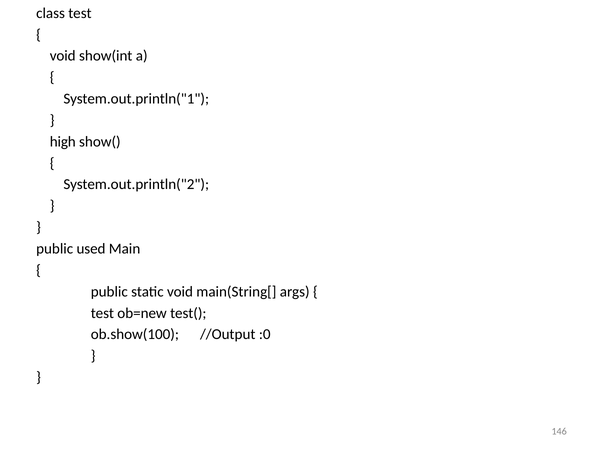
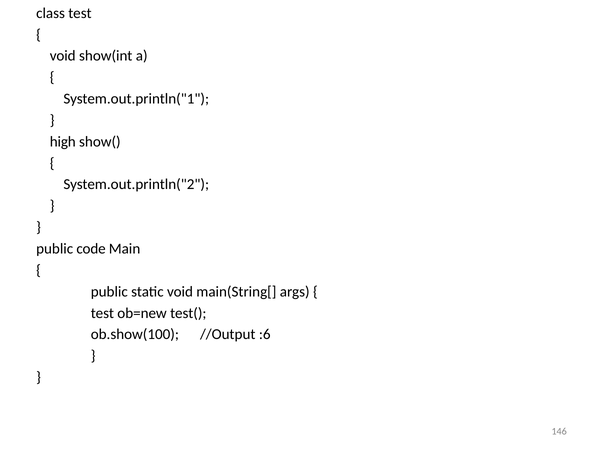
used: used -> code (91, 249)
:0: :0 -> :6 (265, 335)
